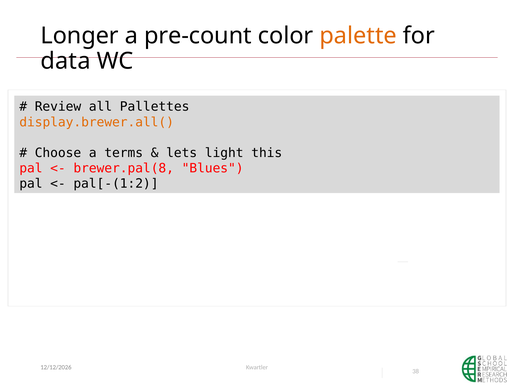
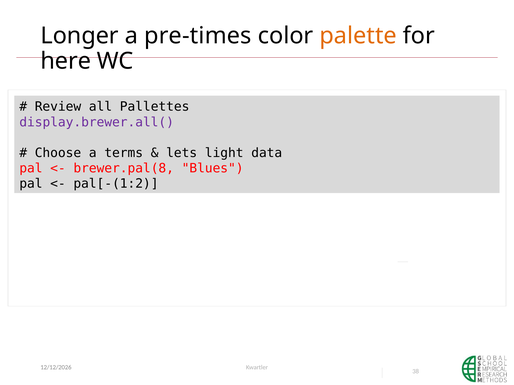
pre-count: pre-count -> pre-times (198, 36)
data: data -> here (66, 61)
display.brewer.all( colour: orange -> purple (97, 122)
this: this -> data (267, 153)
